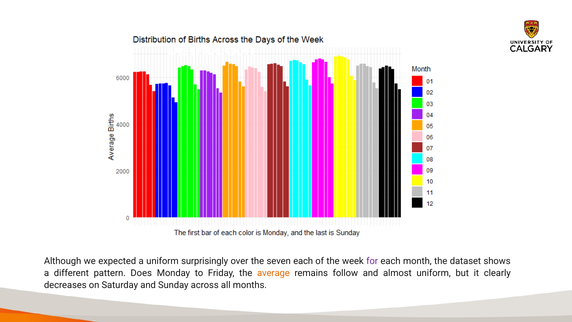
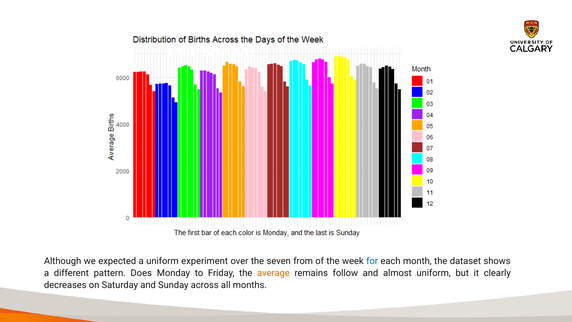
surprisingly: surprisingly -> experiment (205, 261)
seven each: each -> from (303, 261)
for colour: purple -> blue (372, 261)
